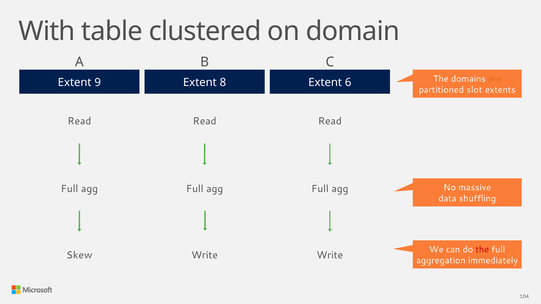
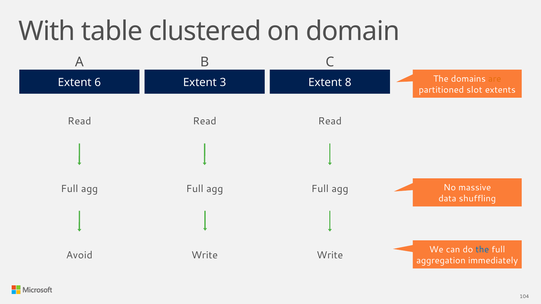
9: 9 -> 6 (98, 83)
8: 8 -> 3 (223, 83)
6: 6 -> 8 (348, 83)
the colour: red -> blue (482, 250)
Skew: Skew -> Avoid (79, 255)
